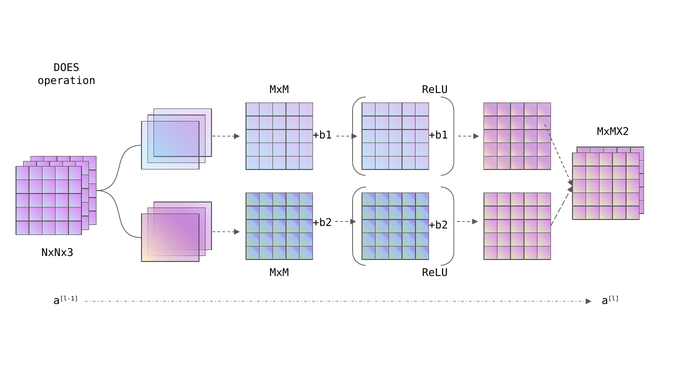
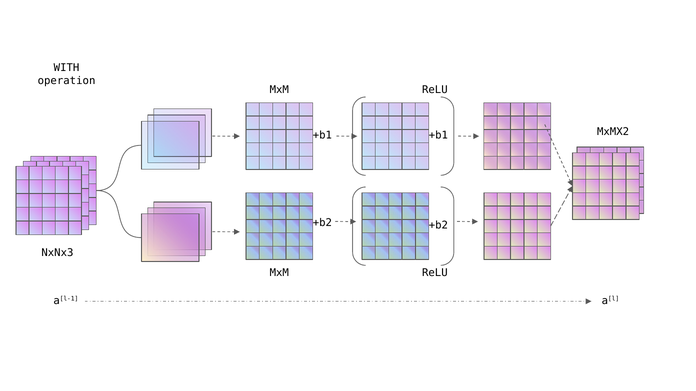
DOES: DOES -> WITH (67, 68)
